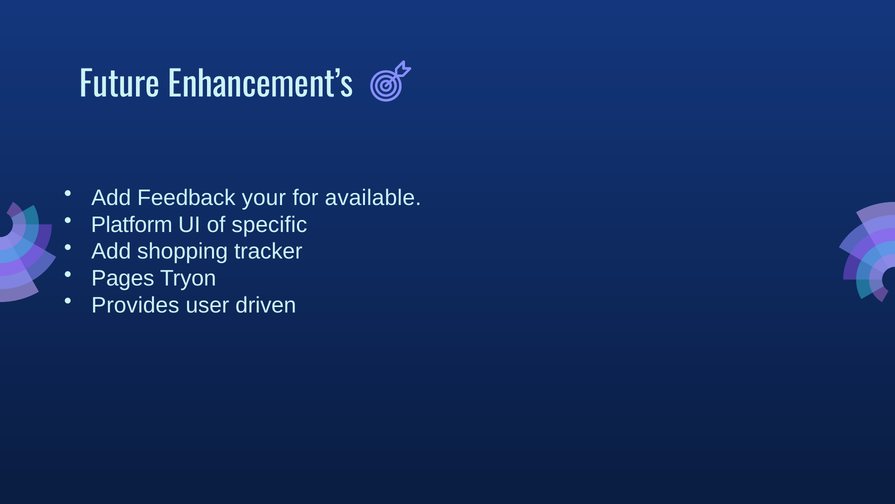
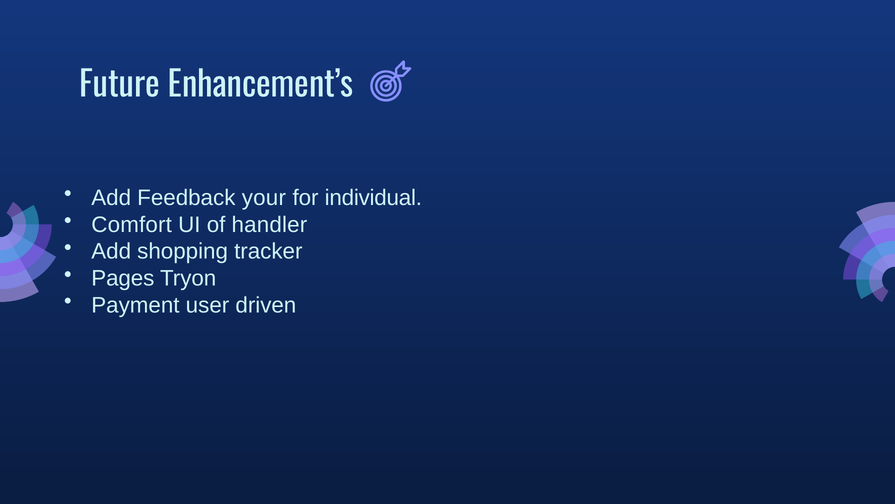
available: available -> individual (373, 198)
Platform: Platform -> Comfort (132, 224)
specific: specific -> handler (269, 224)
Provides: Provides -> Payment (135, 305)
